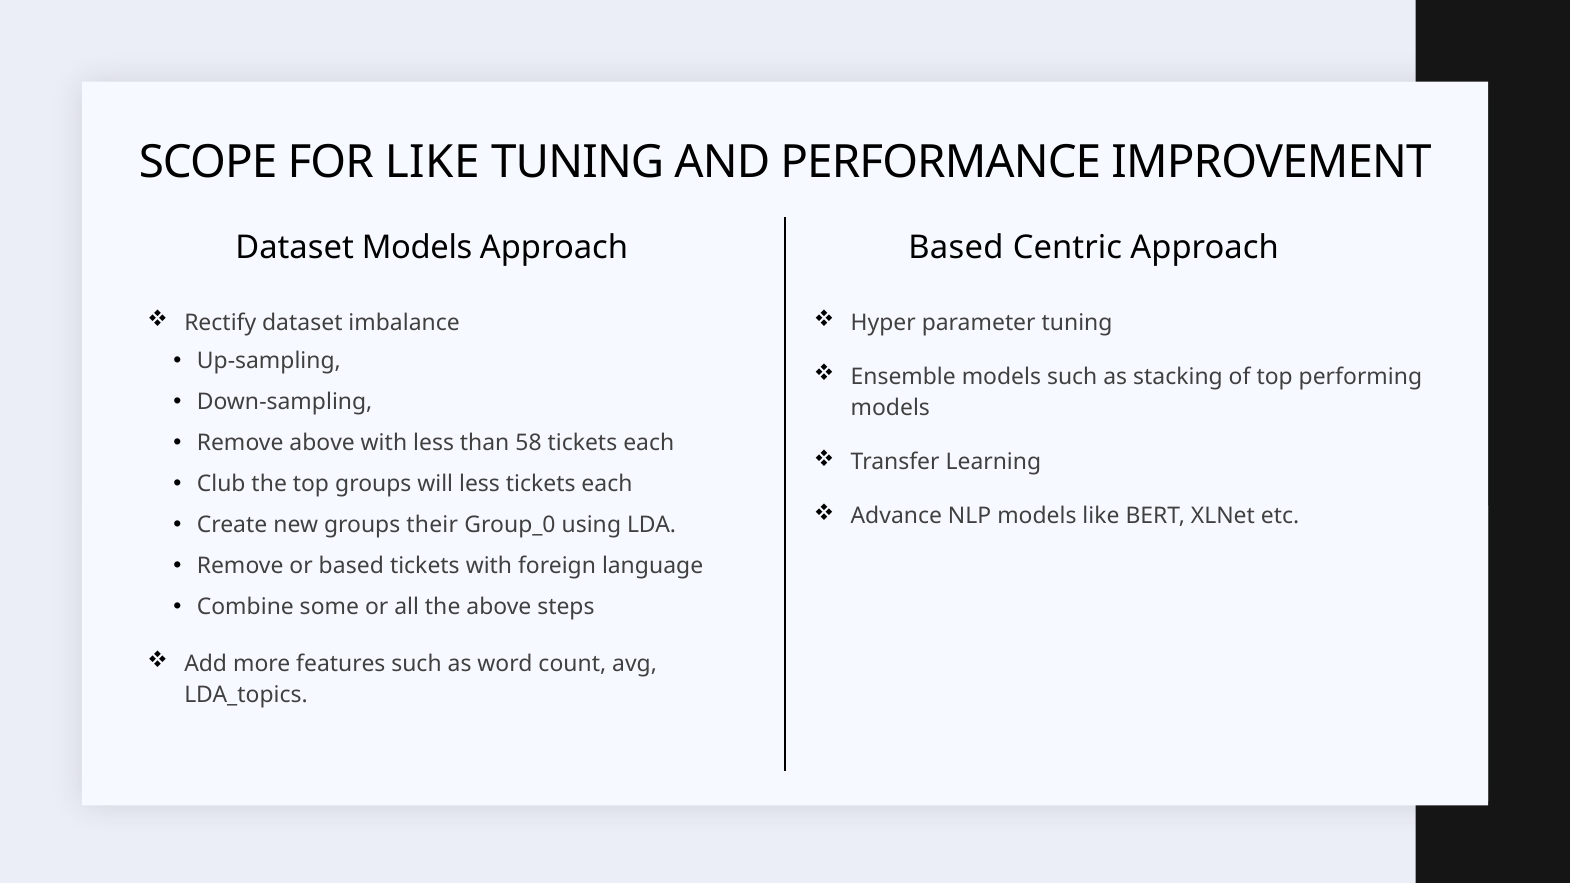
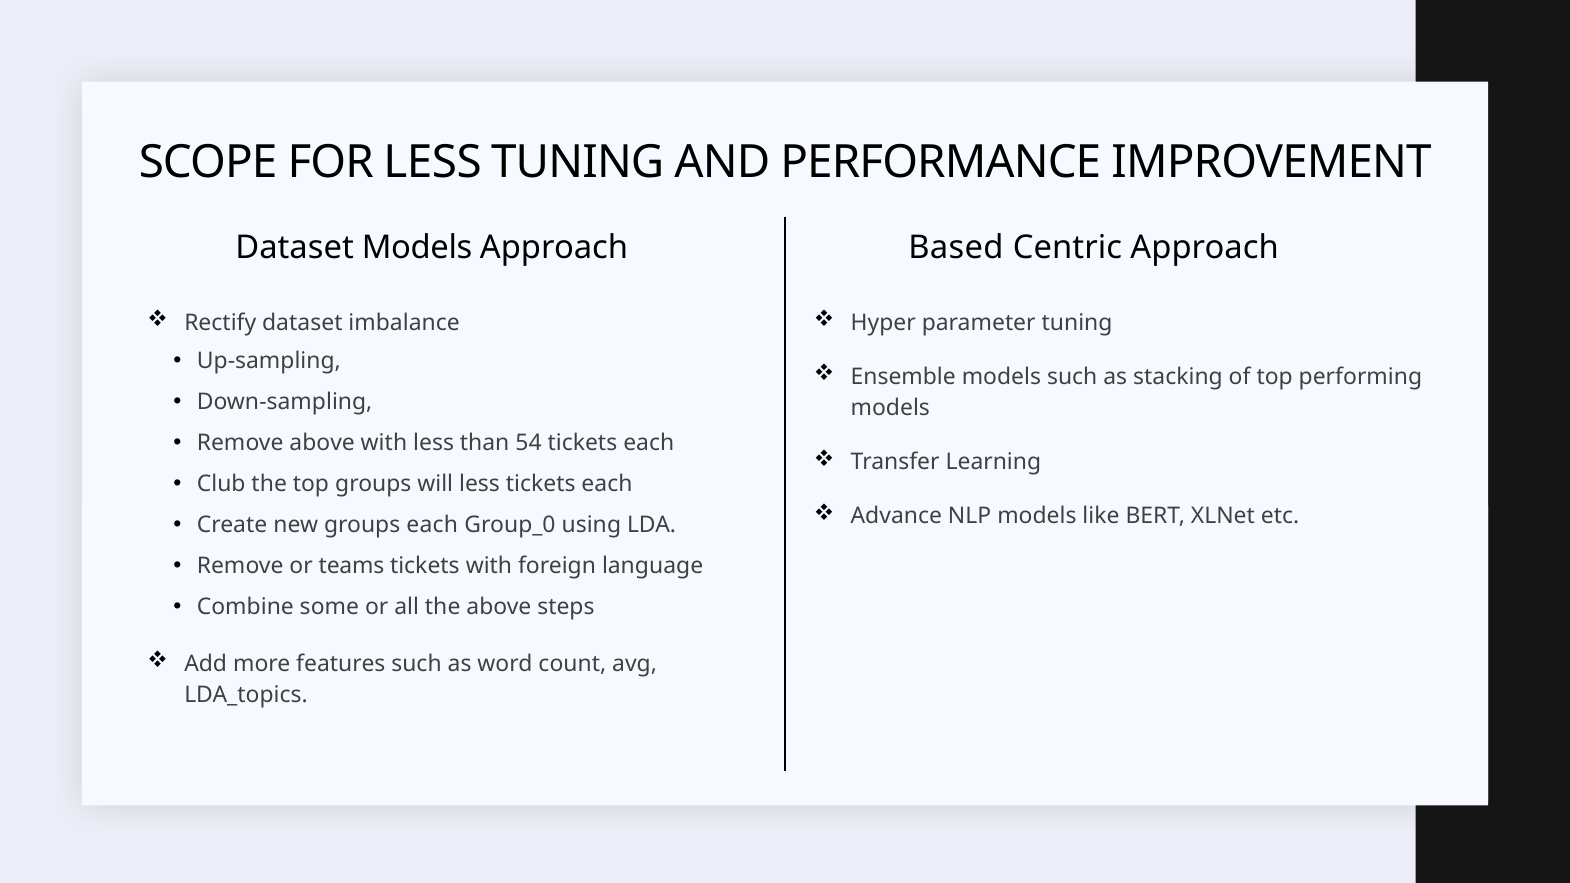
FOR LIKE: LIKE -> LESS (433, 162)
58: 58 -> 54 (529, 443)
groups their: their -> each (432, 525)
or based: based -> teams (351, 566)
